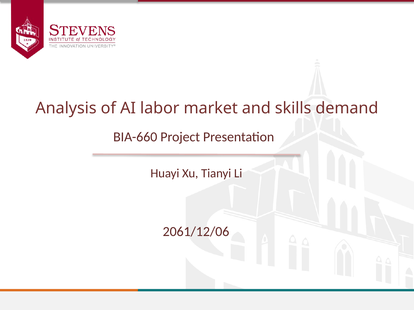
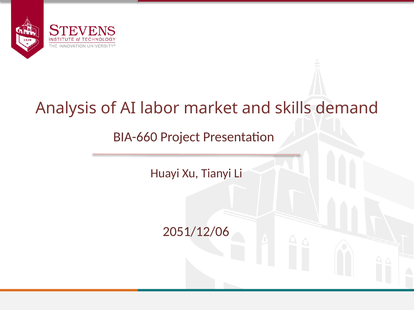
2061/12/06: 2061/12/06 -> 2051/12/06 (196, 232)
